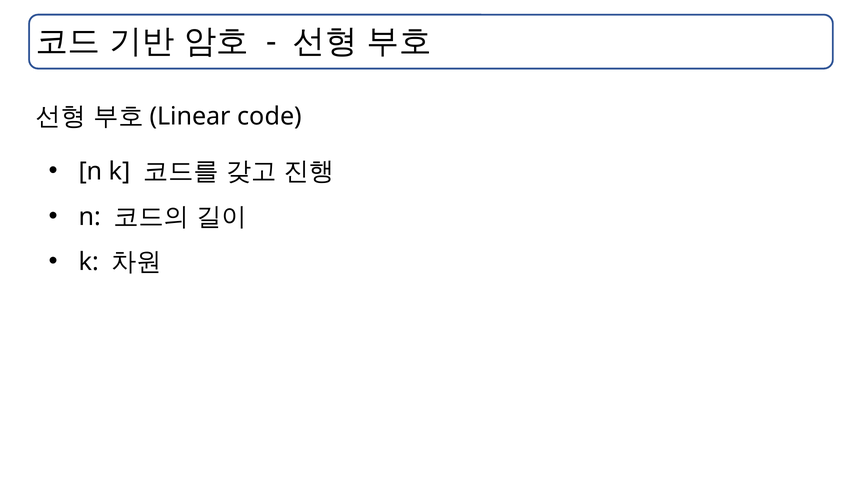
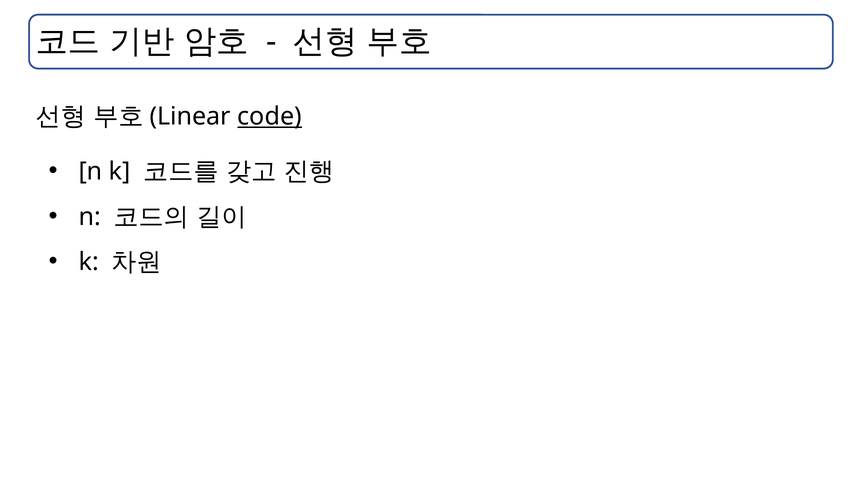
code underline: none -> present (270, 117)
